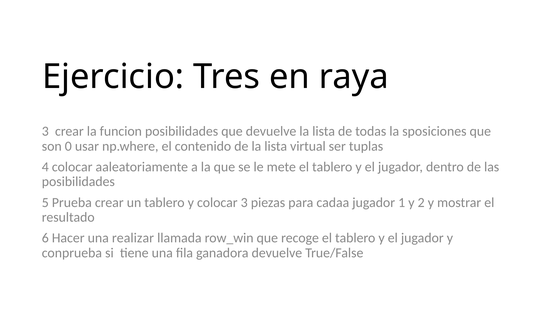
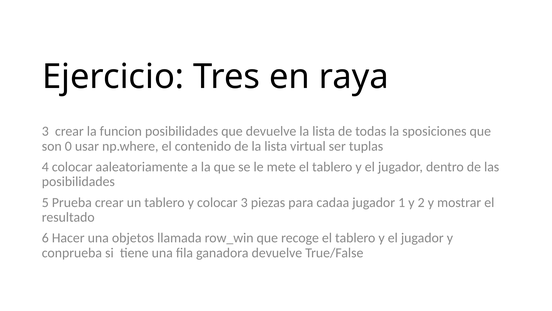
realizar: realizar -> objetos (133, 238)
